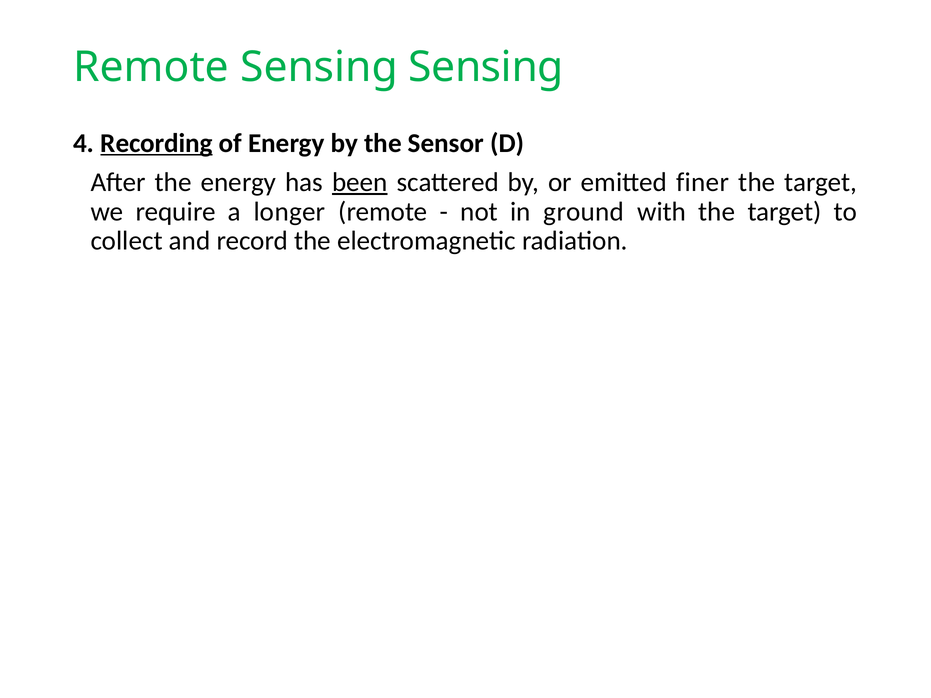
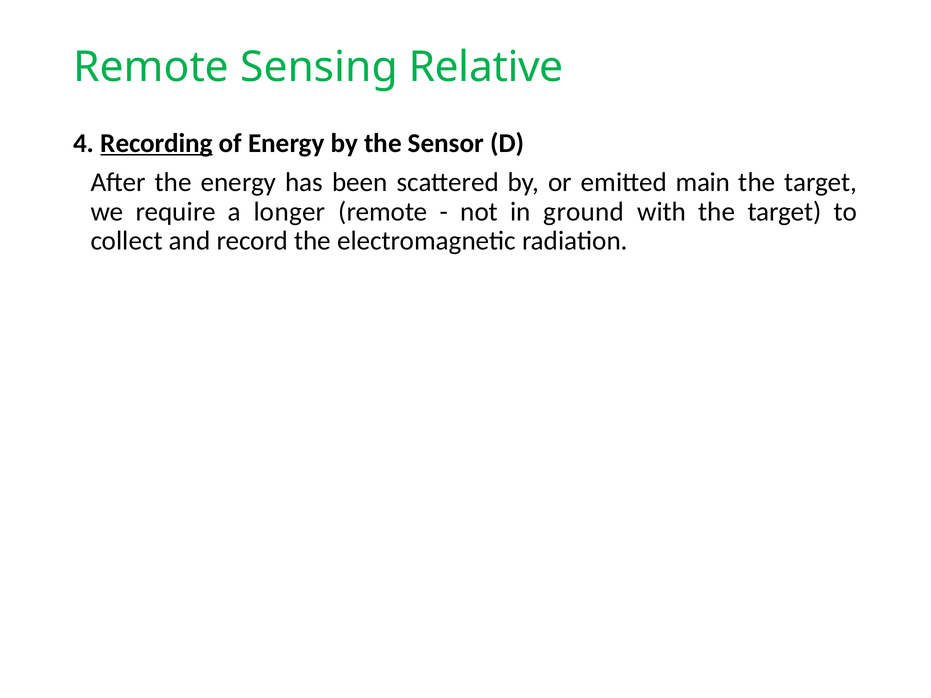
Sensing Sensing: Sensing -> Relative (486, 67)
been underline: present -> none (360, 182)
finer: finer -> main (703, 182)
